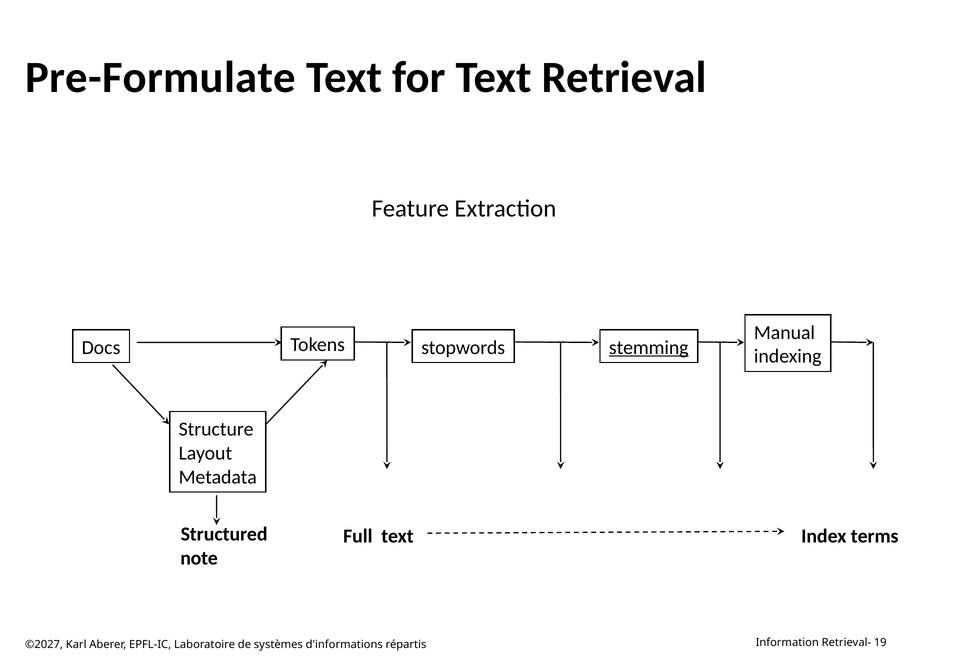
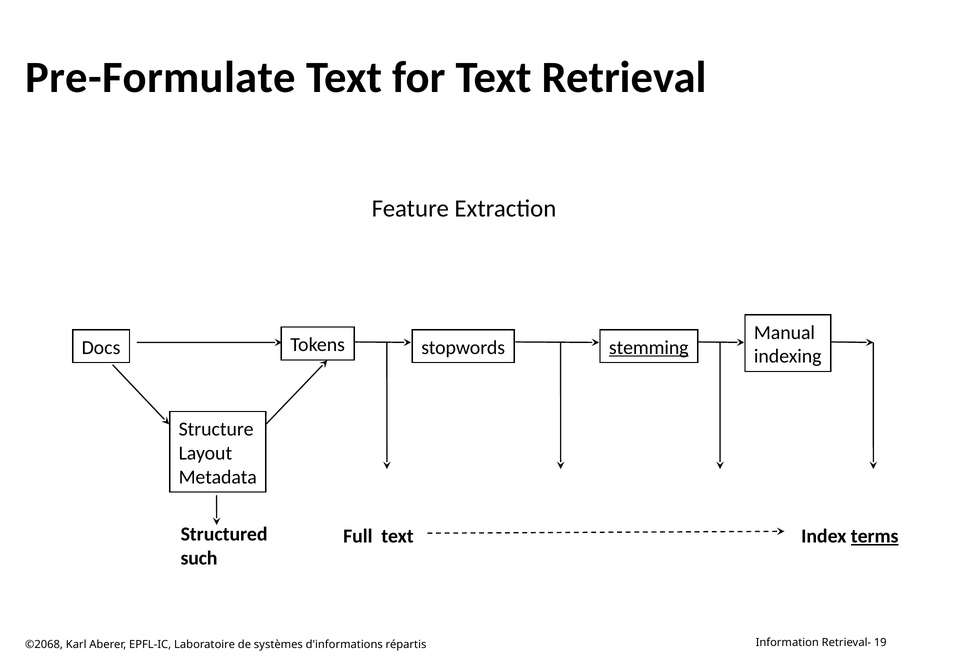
terms underline: none -> present (875, 536)
note: note -> such (199, 558)
©2027: ©2027 -> ©2068 (44, 645)
